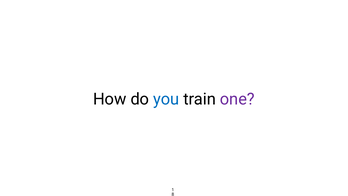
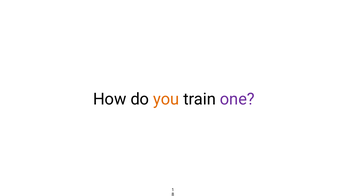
you colour: blue -> orange (166, 99)
